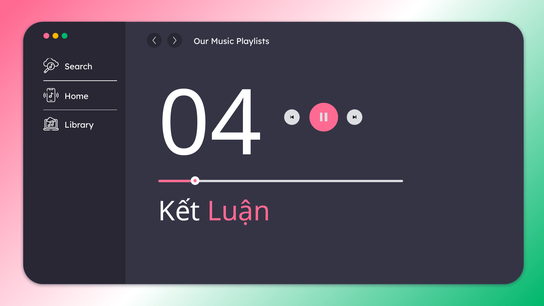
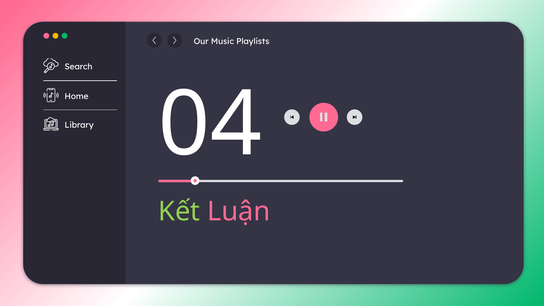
Kết colour: white -> light green (179, 211)
